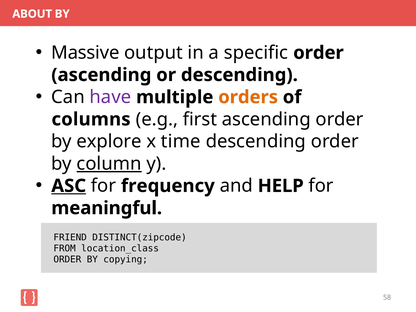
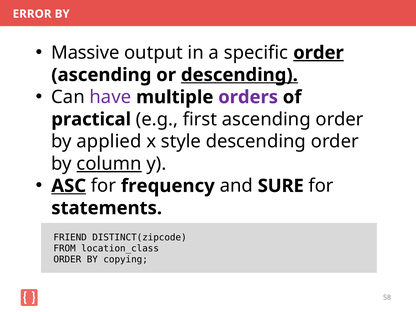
ABOUT: ABOUT -> ERROR (32, 14)
order underline: none -> present (318, 53)
descending underline: none -> present (239, 75)
orders colour: orange -> purple (248, 97)
columns: columns -> practical (91, 119)
explore: explore -> applied (109, 142)
time: time -> style (181, 142)
HELP: HELP -> SURE (281, 186)
meaningful: meaningful -> statements (107, 208)
